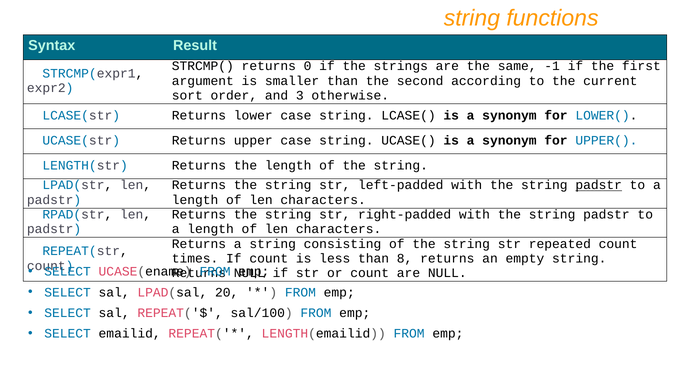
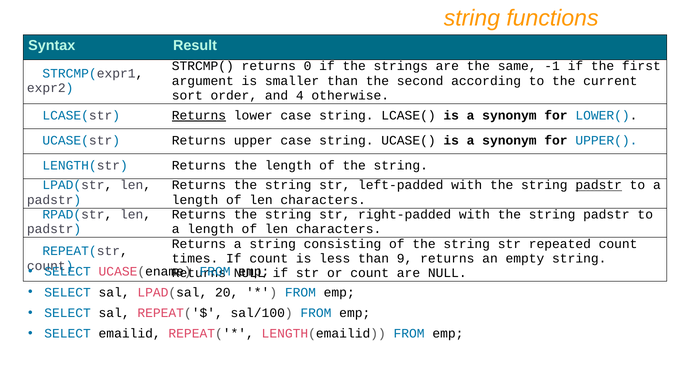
3: 3 -> 4 (300, 96)
Returns underline: none -> present (199, 115)
8: 8 -> 9 (405, 259)
